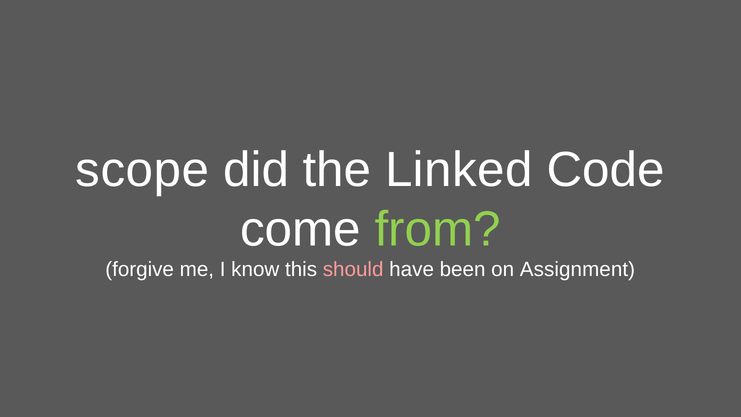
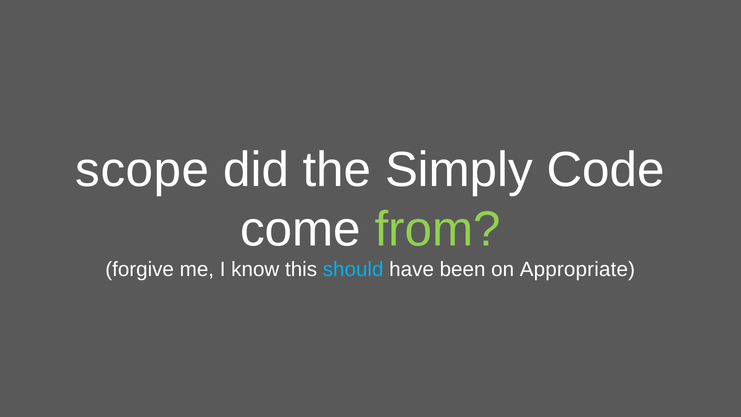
Linked: Linked -> Simply (459, 170)
should colour: pink -> light blue (353, 269)
Assignment: Assignment -> Appropriate (577, 269)
